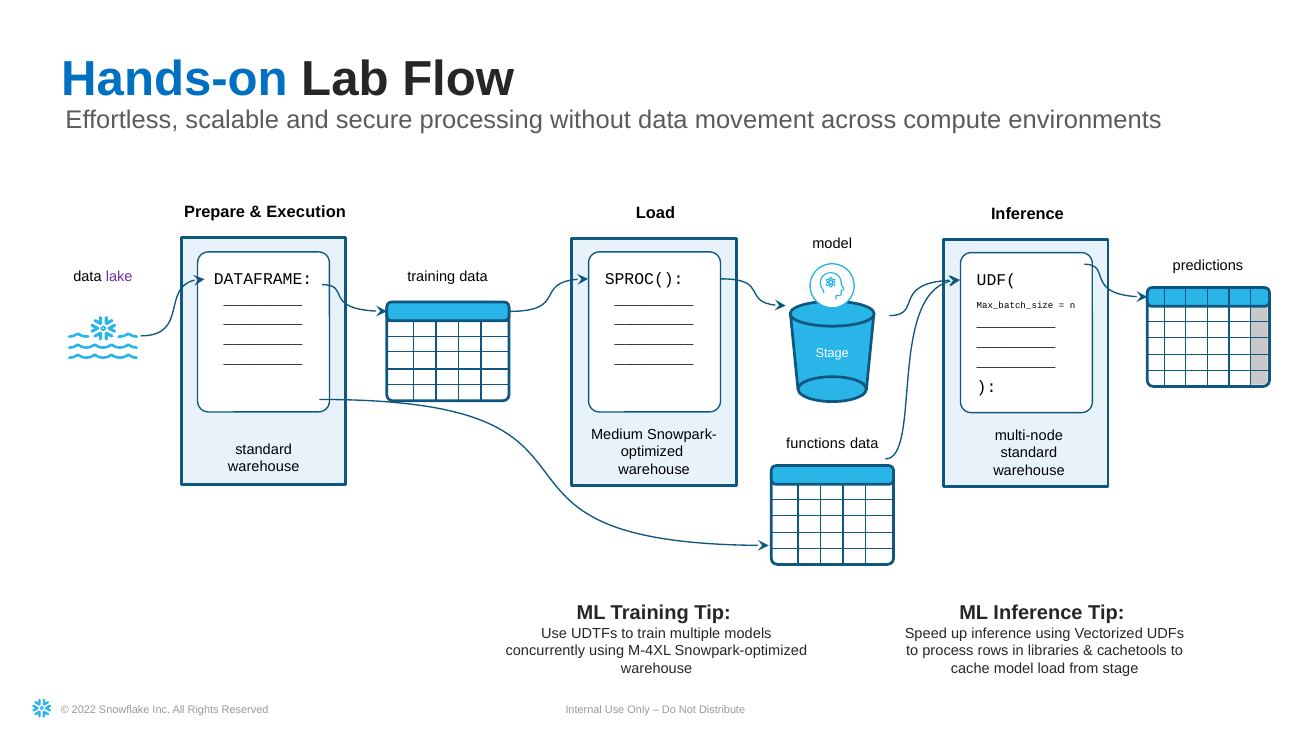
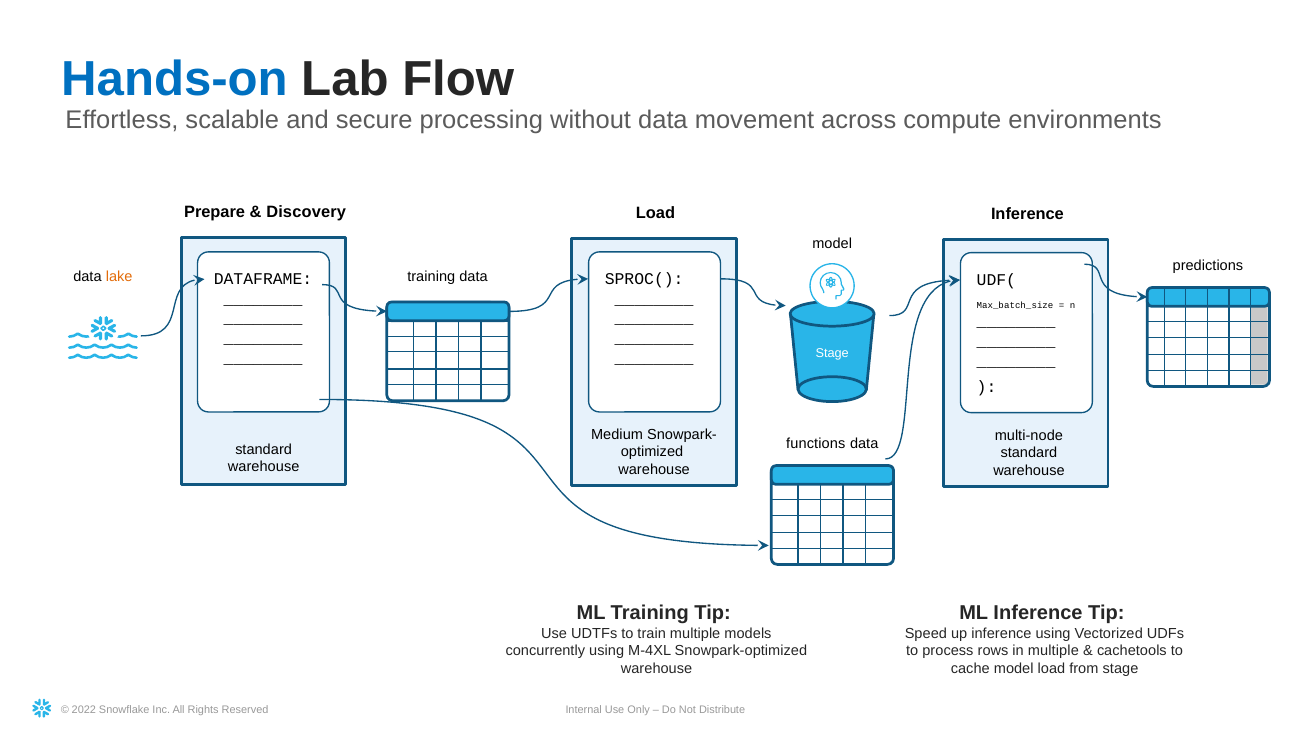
Execution: Execution -> Discovery (306, 212)
lake colour: purple -> orange (119, 277)
in libraries: libraries -> multiple (1053, 651)
